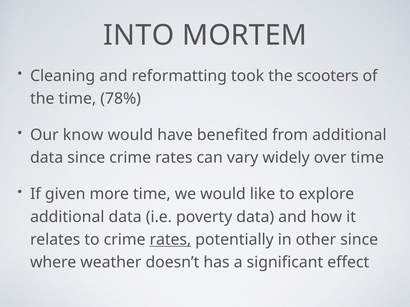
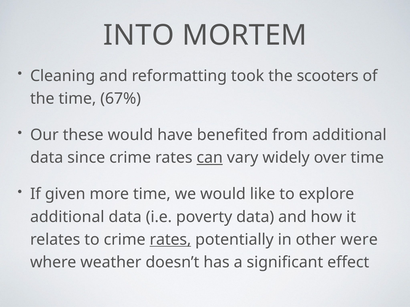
78%: 78% -> 67% (121, 99)
know: know -> these (83, 135)
can underline: none -> present (210, 158)
other since: since -> were (359, 240)
